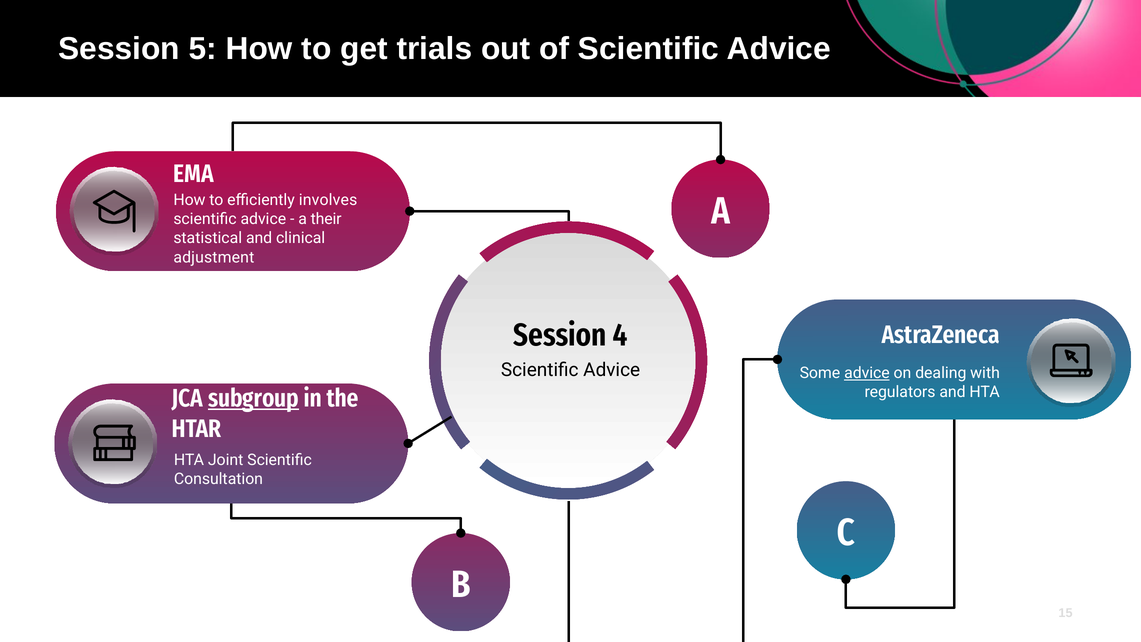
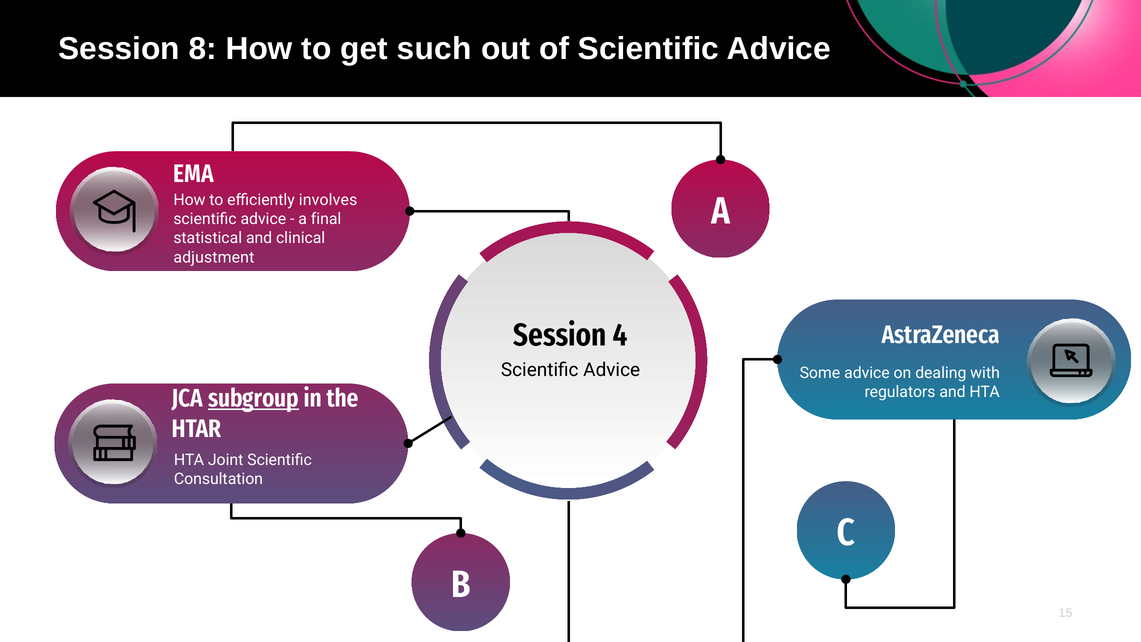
5: 5 -> 8 (203, 49)
trials: trials -> such (434, 49)
their: their -> final (326, 219)
advice underline: present -> none (867, 373)
